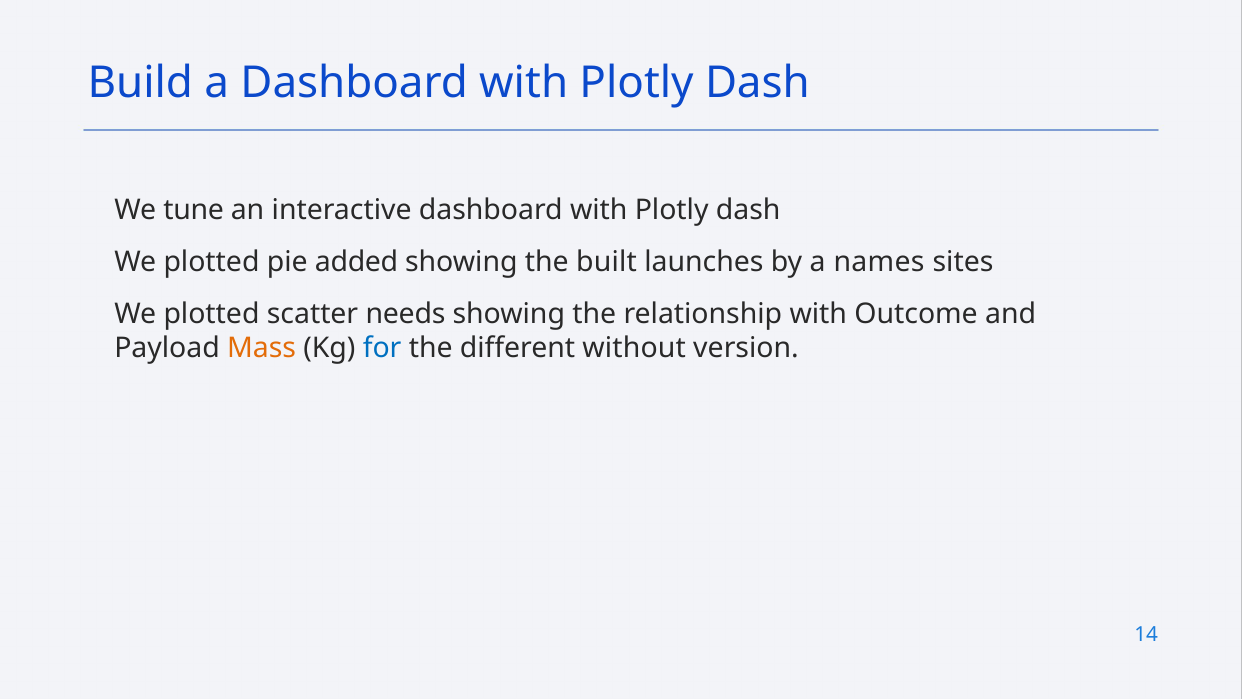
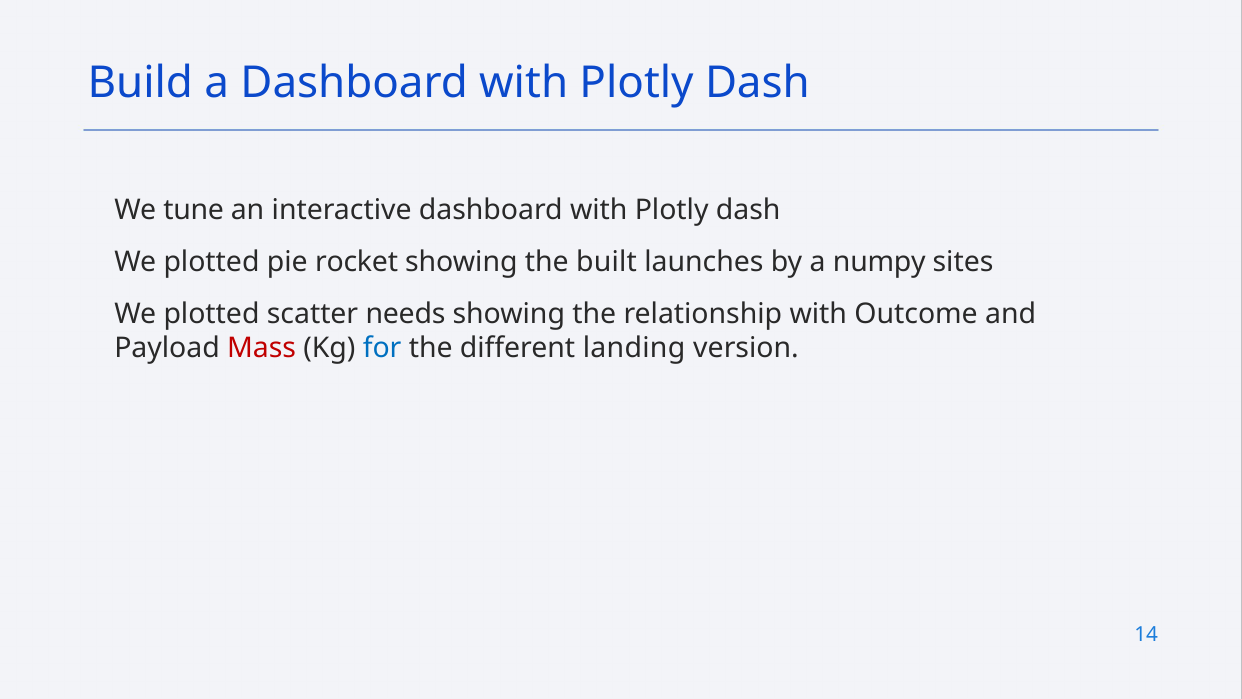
added: added -> rocket (357, 262)
names: names -> numpy (879, 262)
Mass colour: orange -> red (262, 348)
without: without -> landing (634, 348)
